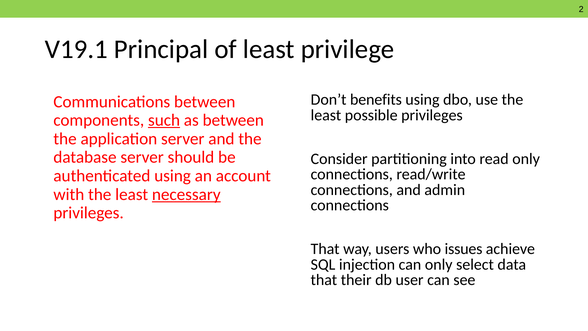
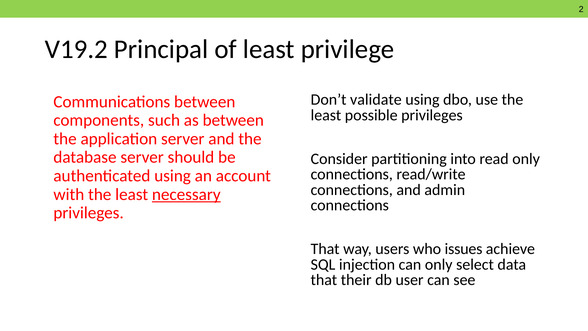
V19.1: V19.1 -> V19.2 (76, 49)
benefits: benefits -> validate (376, 100)
such underline: present -> none (164, 120)
